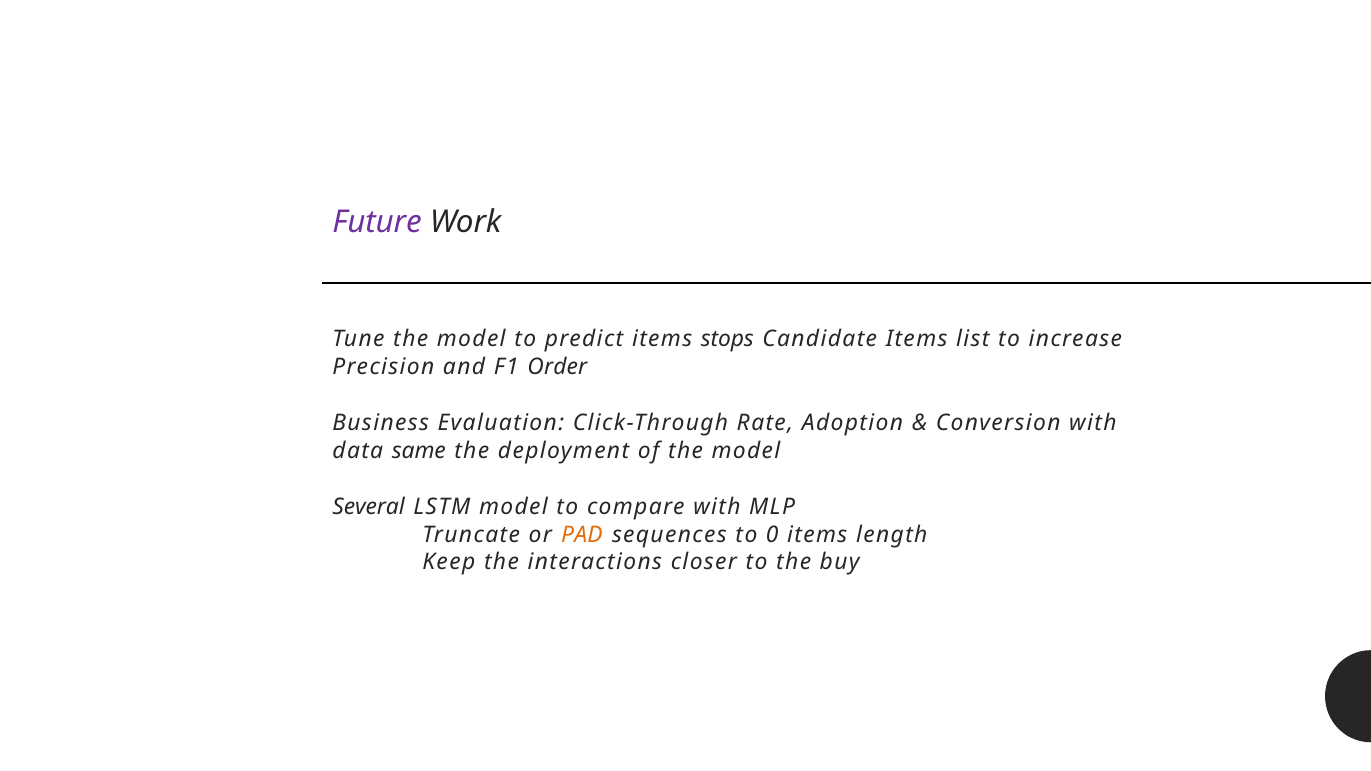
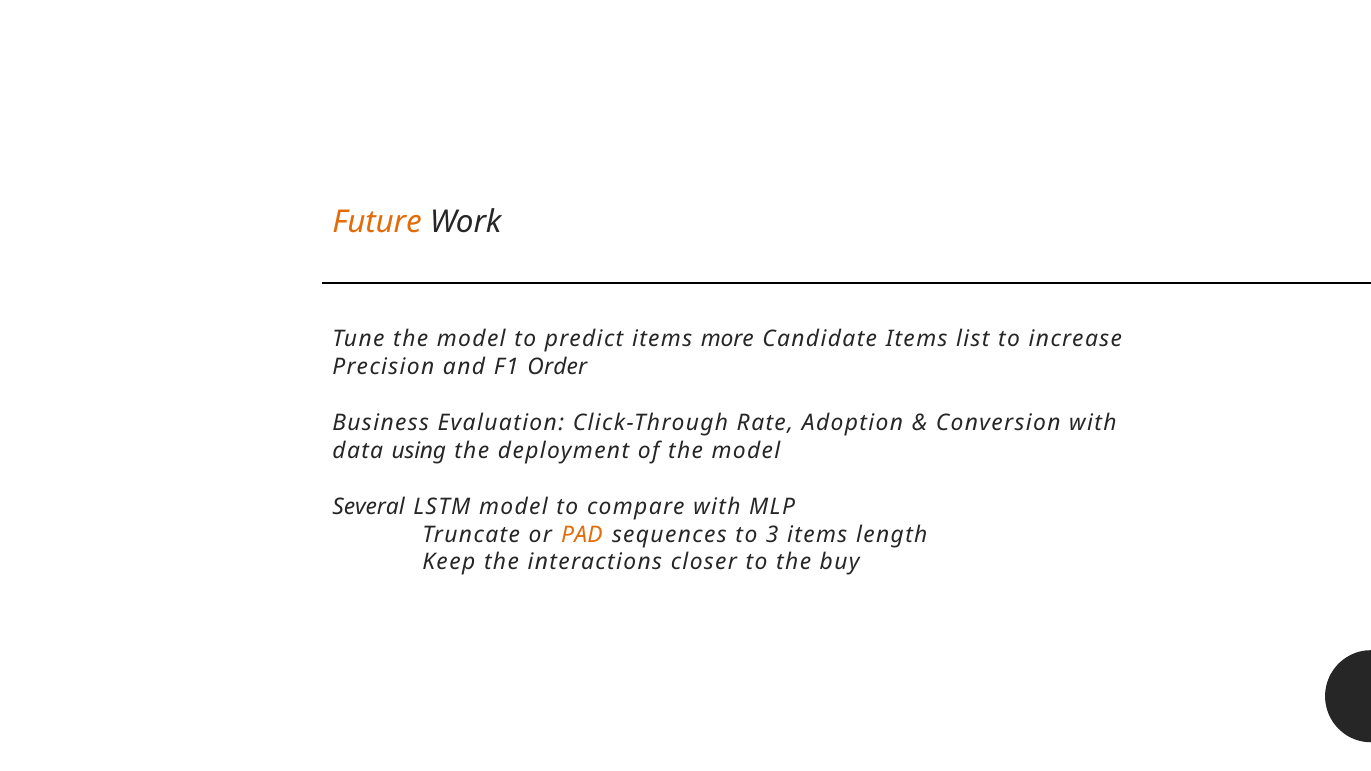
Future colour: purple -> orange (377, 222)
stops: stops -> more (727, 339)
same: same -> using (419, 451)
0: 0 -> 3 (772, 535)
